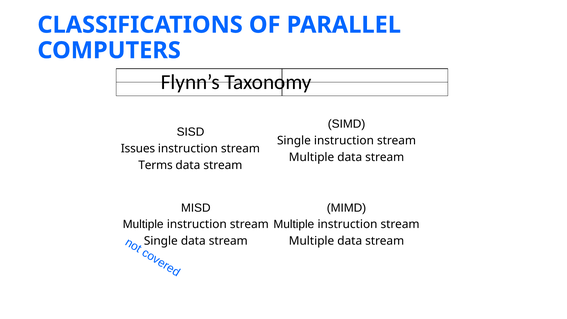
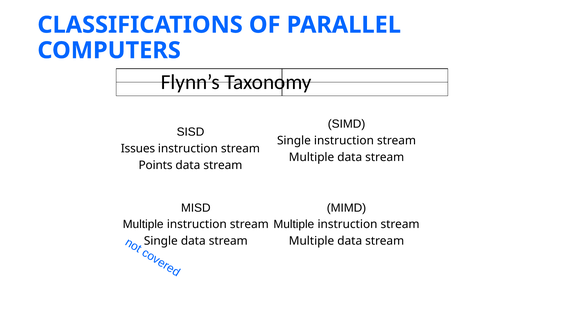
Terms: Terms -> Points (156, 165)
